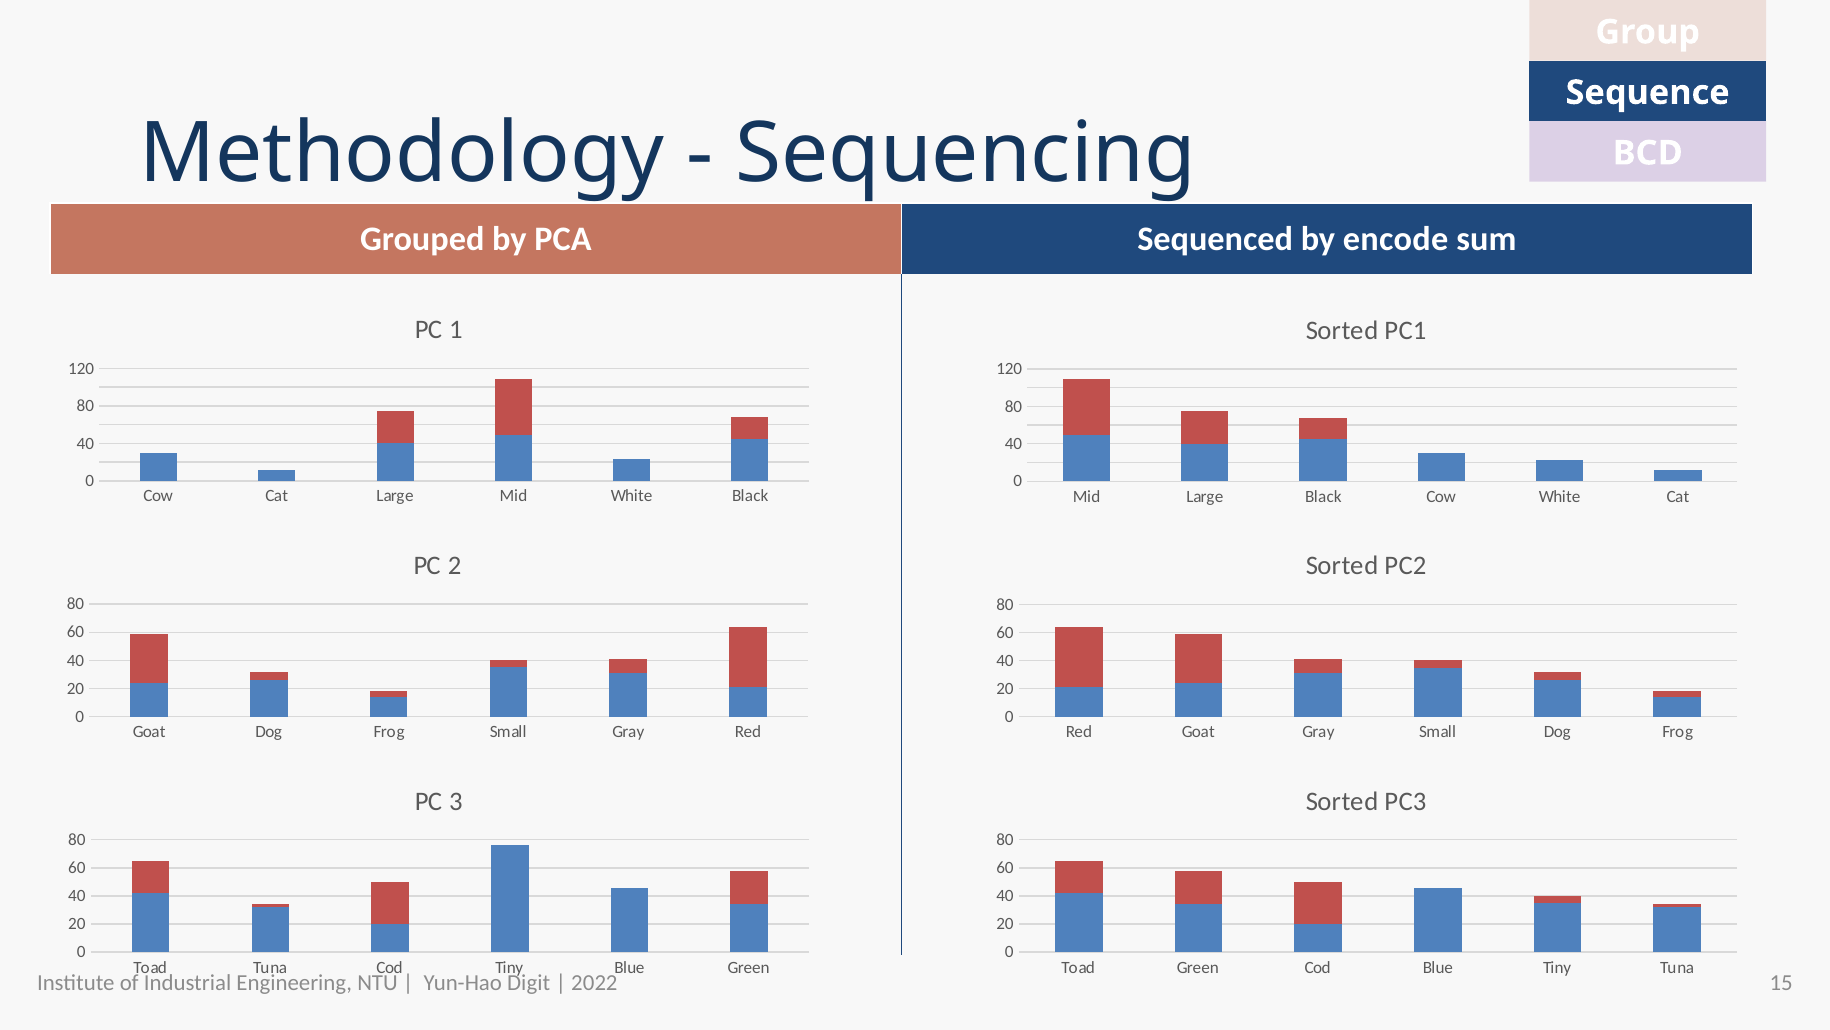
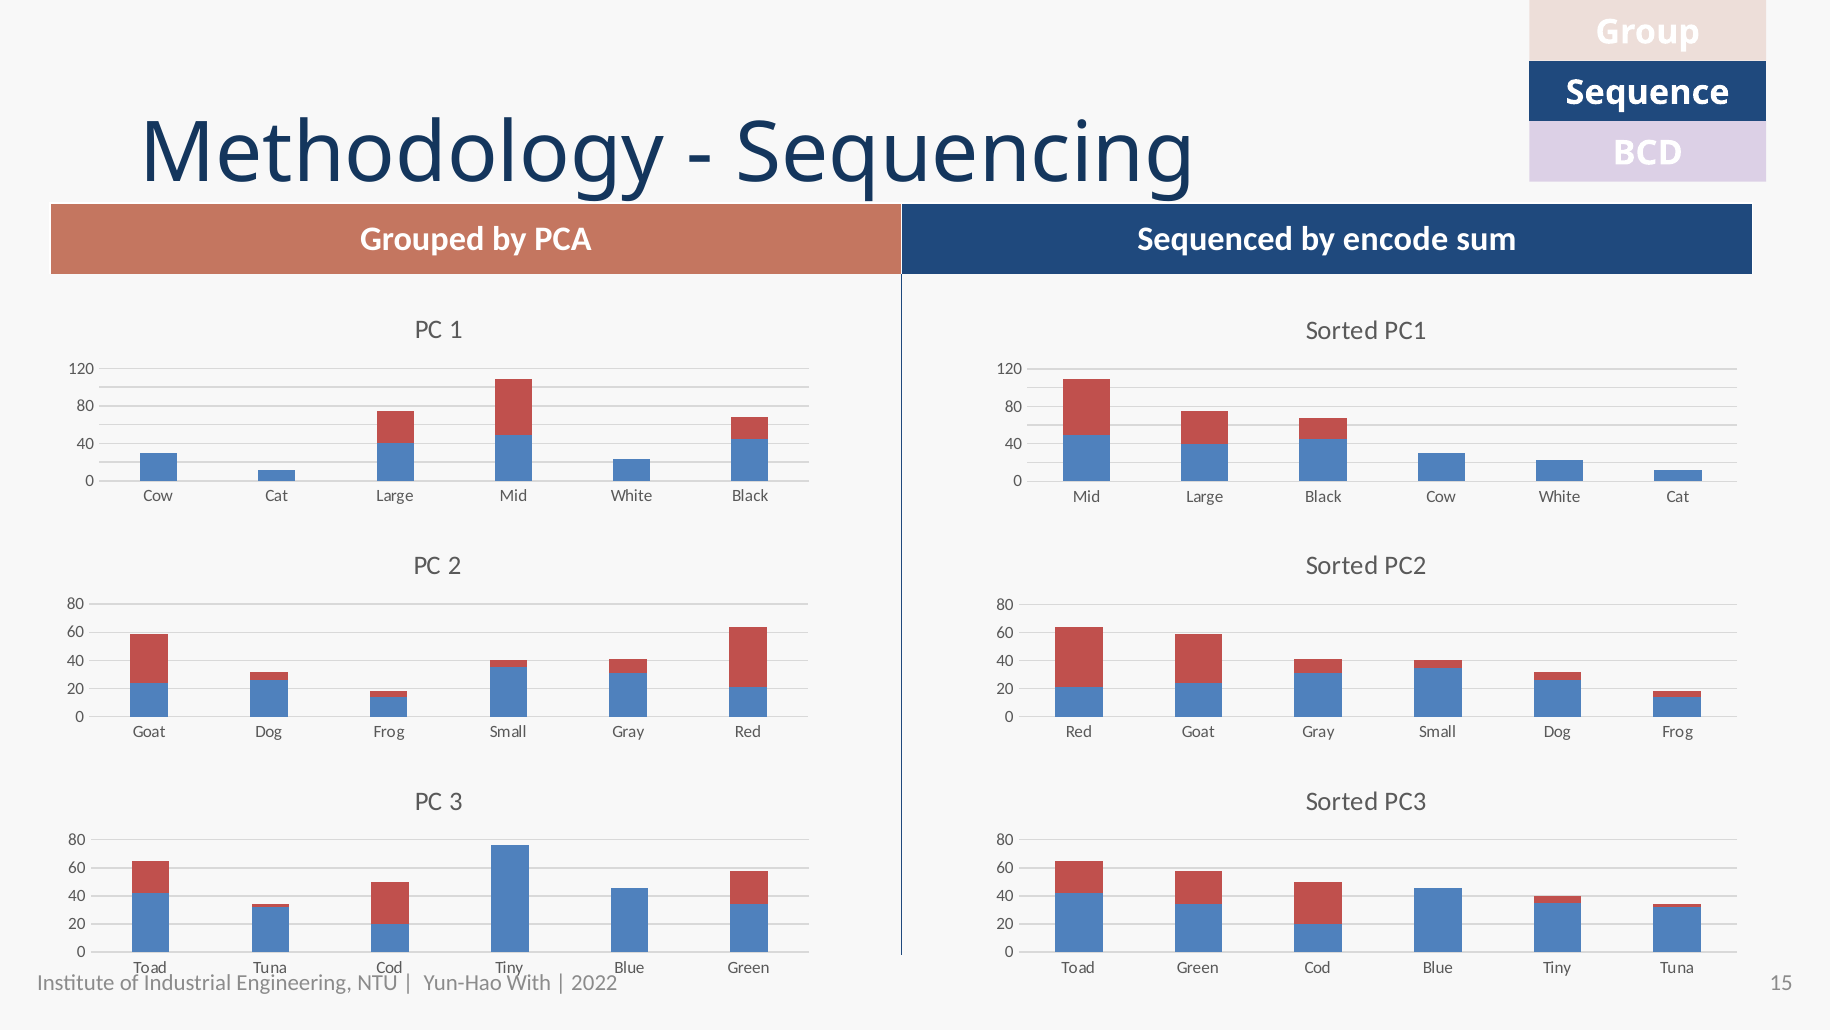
Digit: Digit -> With (529, 983)
